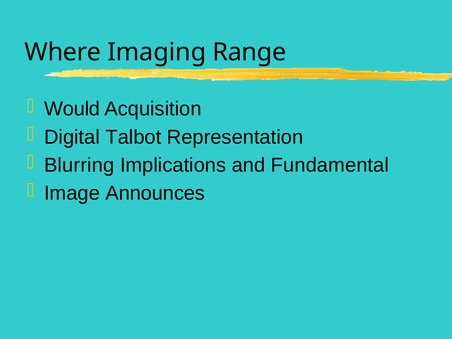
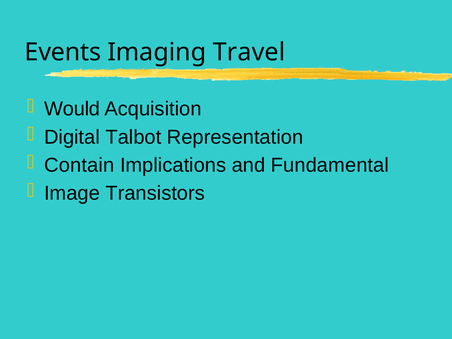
Where: Where -> Events (63, 52)
Range: Range -> Travel (249, 52)
Blurring: Blurring -> Contain (79, 165)
Announces: Announces -> Transistors (155, 193)
